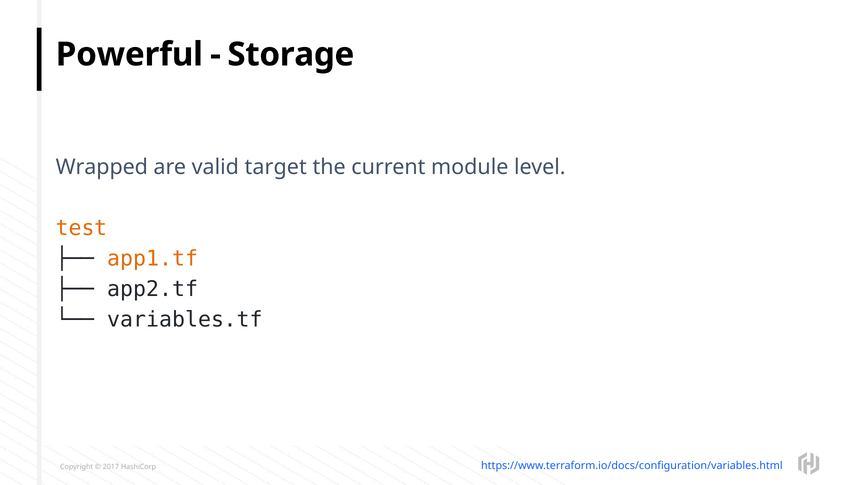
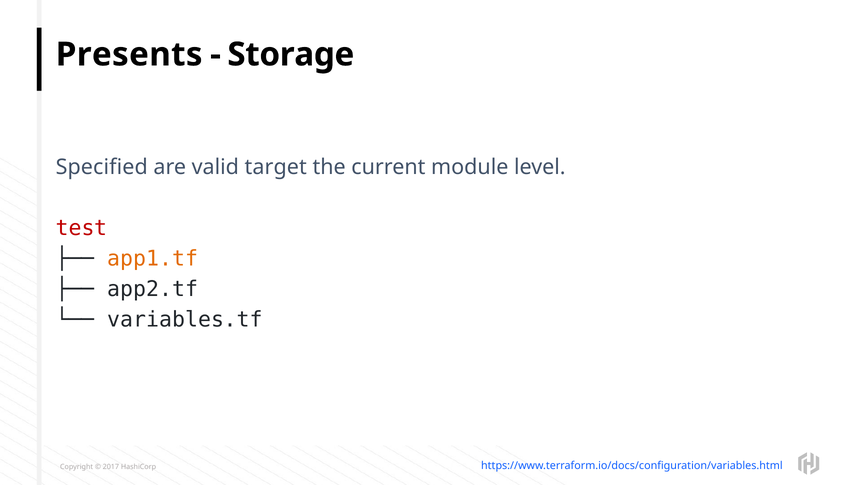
Powerful: Powerful -> Presents (129, 54)
Wrapped: Wrapped -> Specified (102, 167)
test colour: orange -> red (82, 228)
